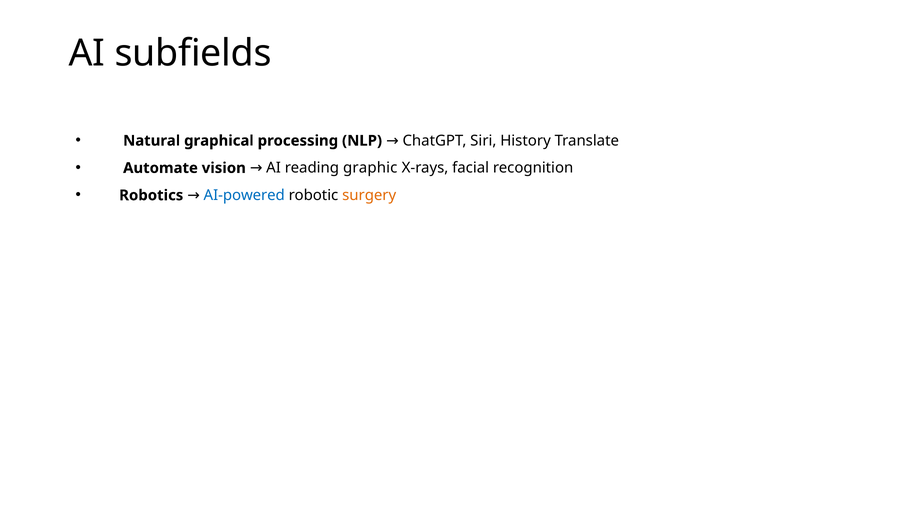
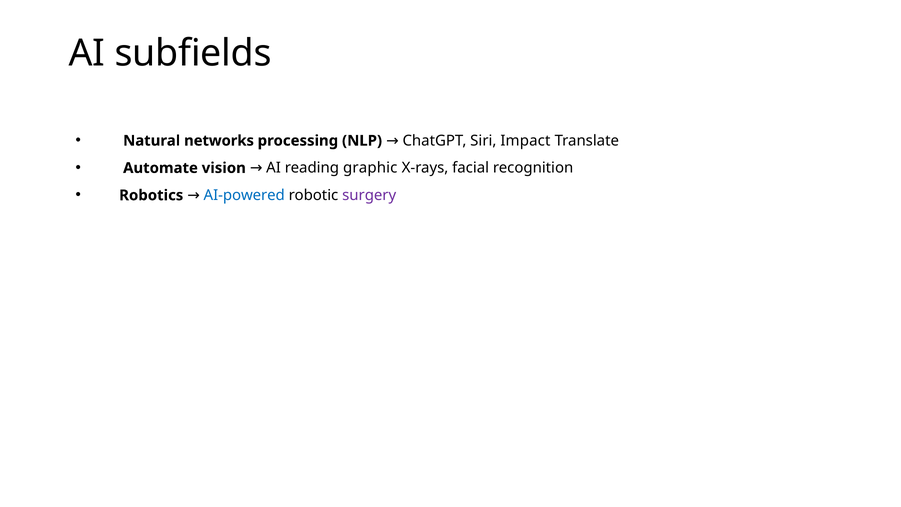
graphical: graphical -> networks (219, 141)
History: History -> Impact (525, 141)
surgery colour: orange -> purple (369, 195)
